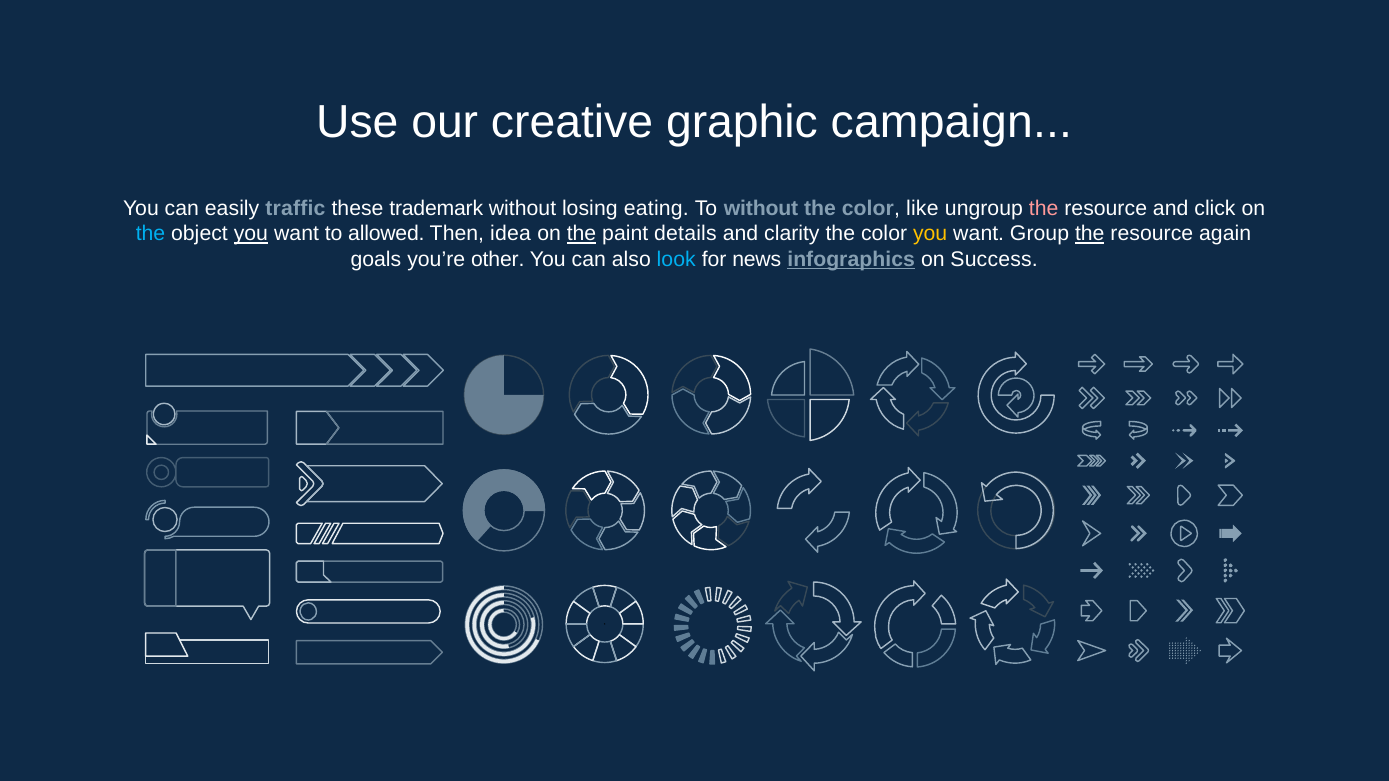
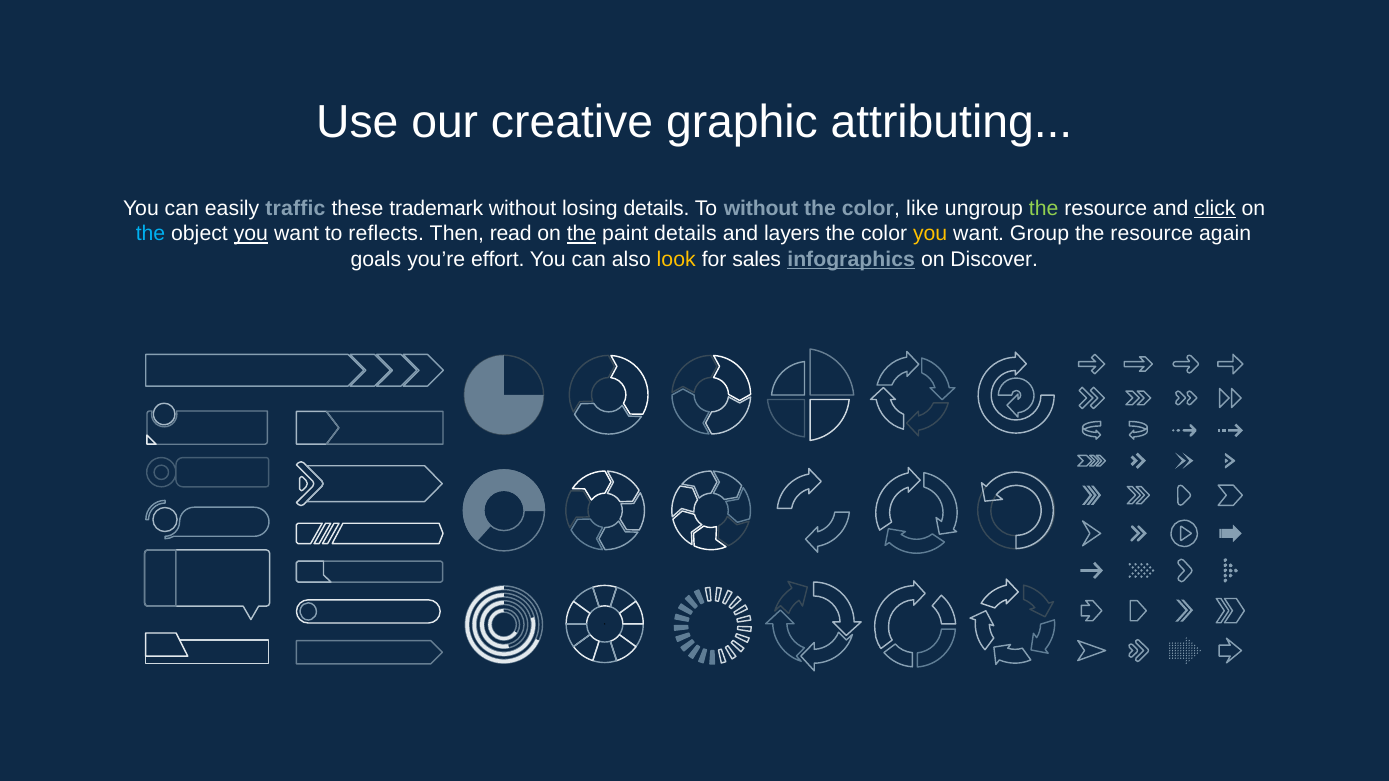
campaign: campaign -> attributing (951, 123)
losing eating: eating -> details (657, 209)
the colour: pink -> light green (1044, 209)
click underline: none -> present (1215, 209)
allowed: allowed -> reflects (386, 234)
idea: idea -> read (511, 234)
clarity: clarity -> layers (792, 234)
the underline: present -> none (1090, 234)
other: other -> effort (498, 259)
look colour: light blue -> yellow (676, 259)
news: news -> sales (757, 259)
Success: Success -> Discover (994, 259)
